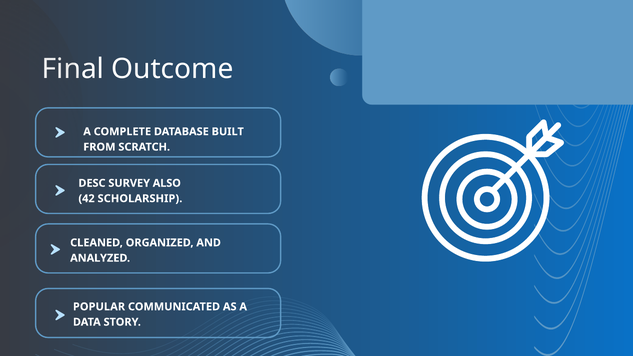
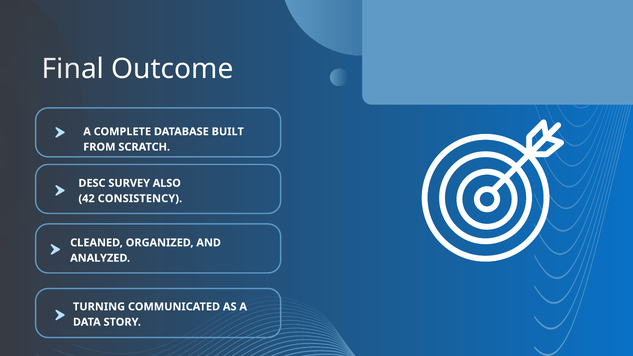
SCHOLARSHIP: SCHOLARSHIP -> CONSISTENCY (140, 199)
POPULAR: POPULAR -> TURNING (99, 307)
